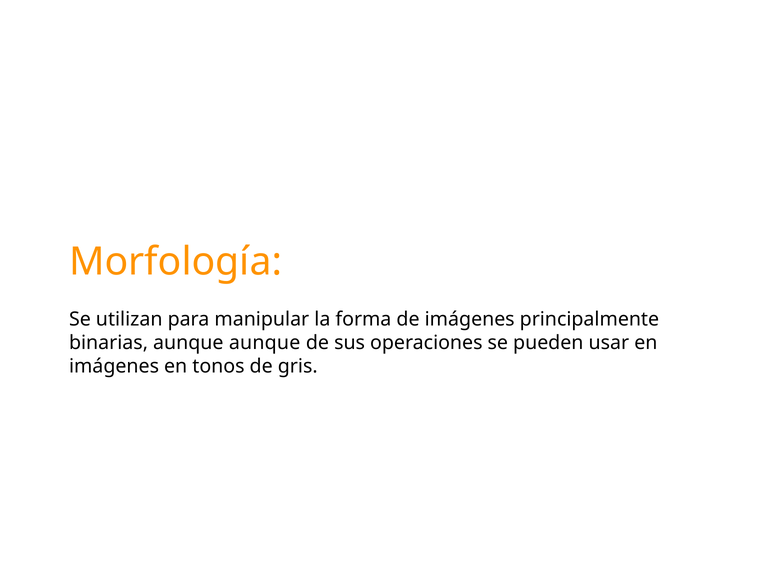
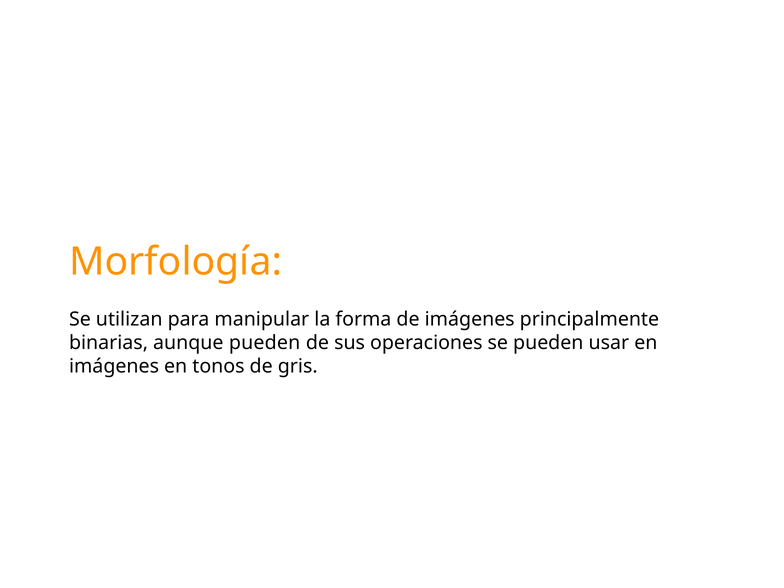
aunque aunque: aunque -> pueden (265, 343)
